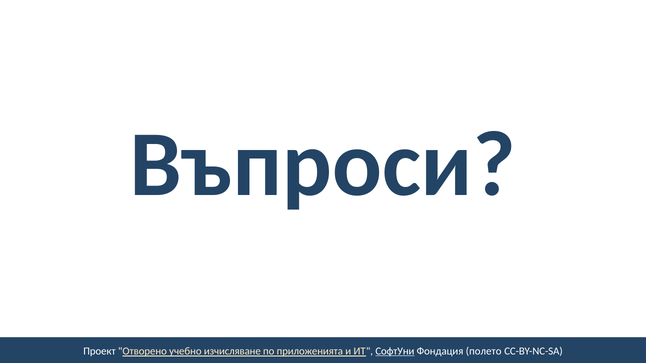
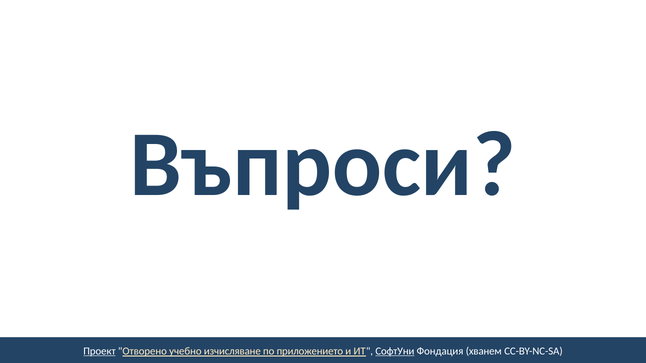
Проект underline: none -> present (99, 352)
приложенията: приложенията -> приложението (310, 352)
полето: полето -> хванем (484, 352)
